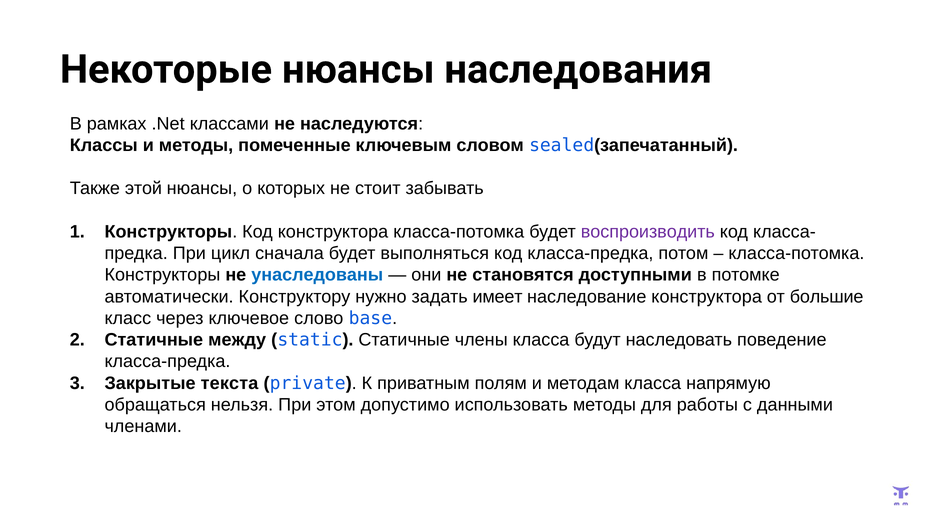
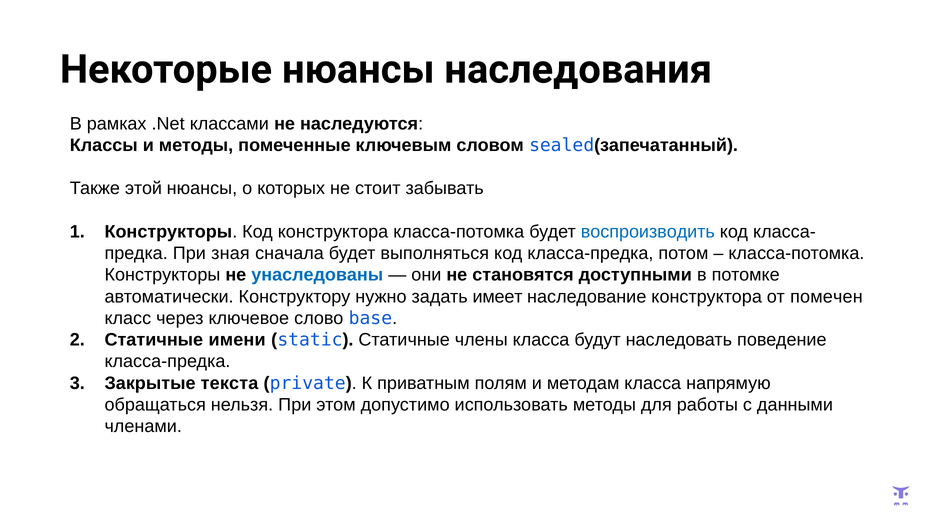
воспроизводить colour: purple -> blue (648, 232)
цикл: цикл -> зная (230, 253)
большие: большие -> помечен (826, 297)
между: между -> имени (237, 340)
